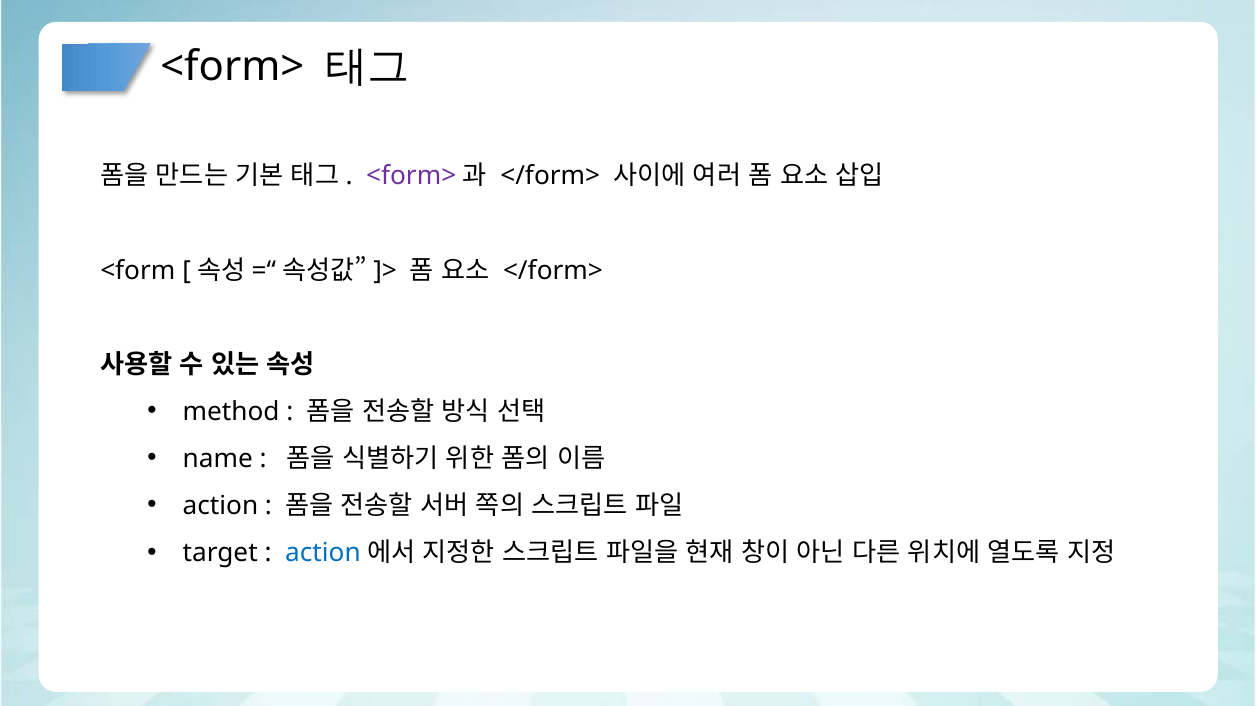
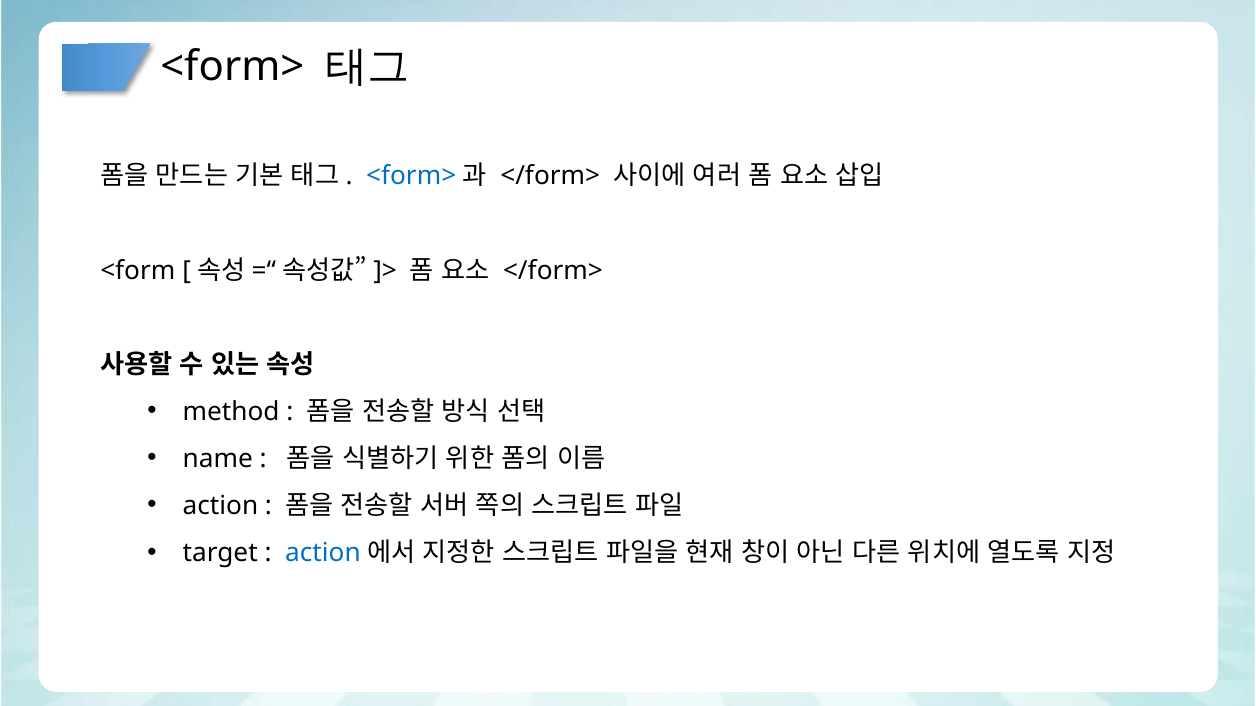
<form> colour: purple -> blue (411, 176)
